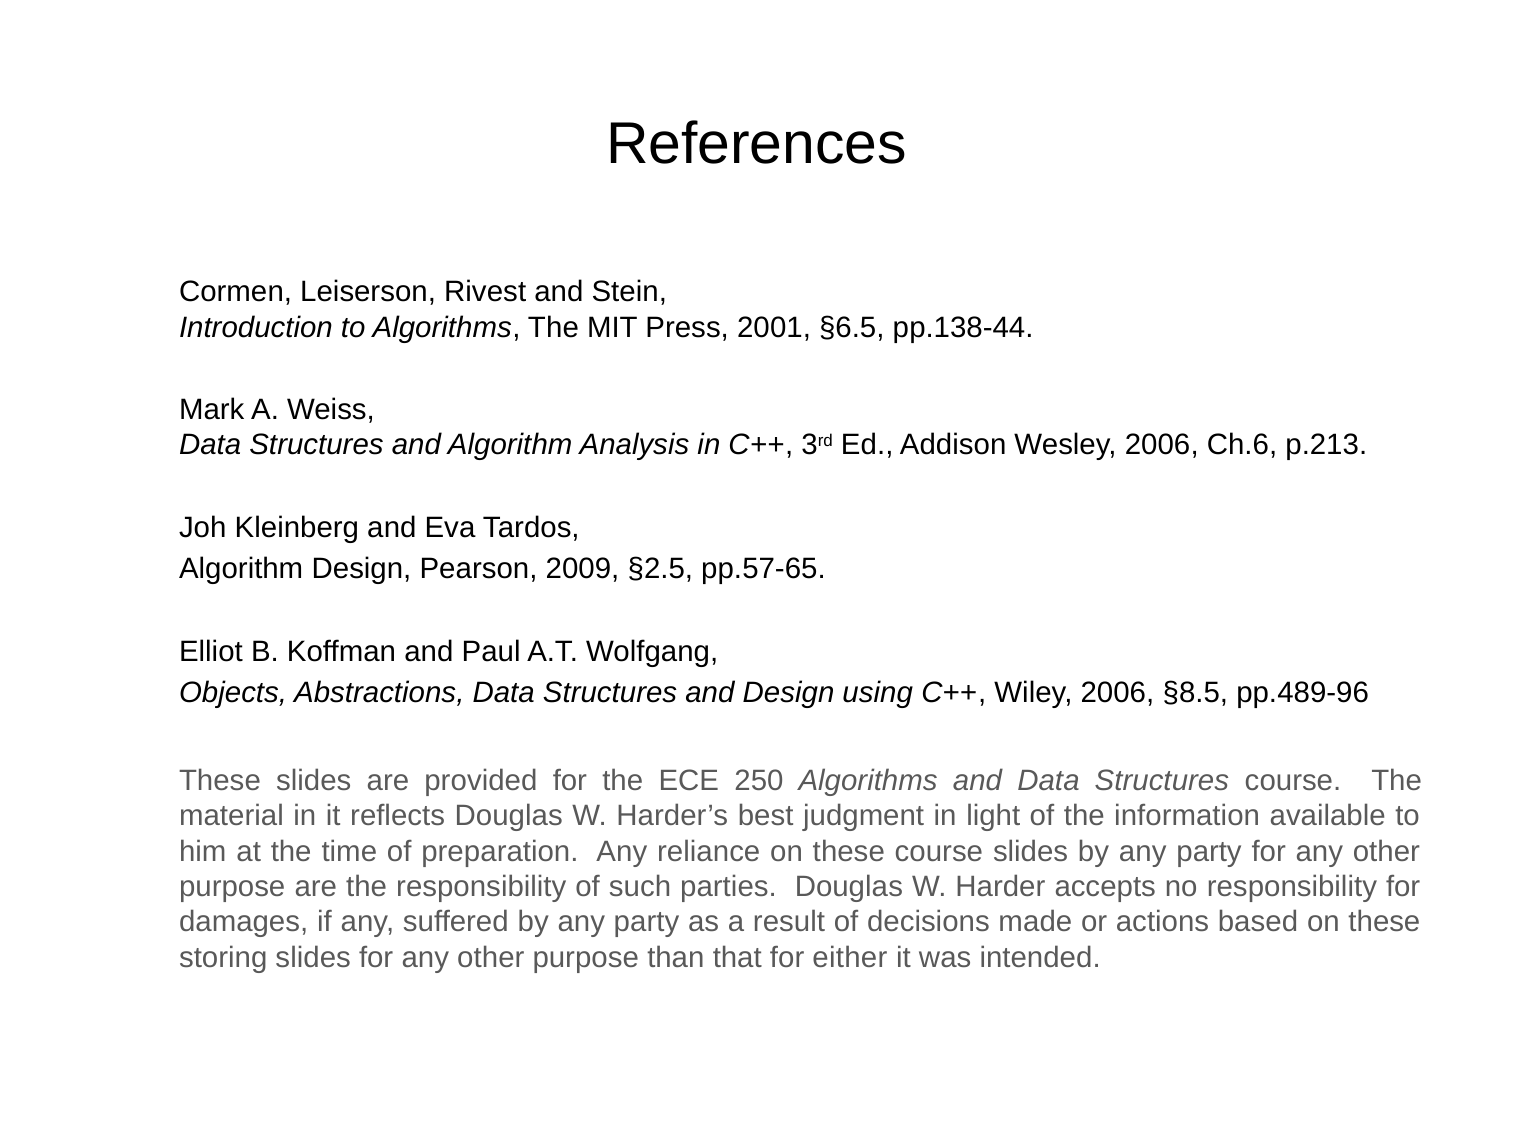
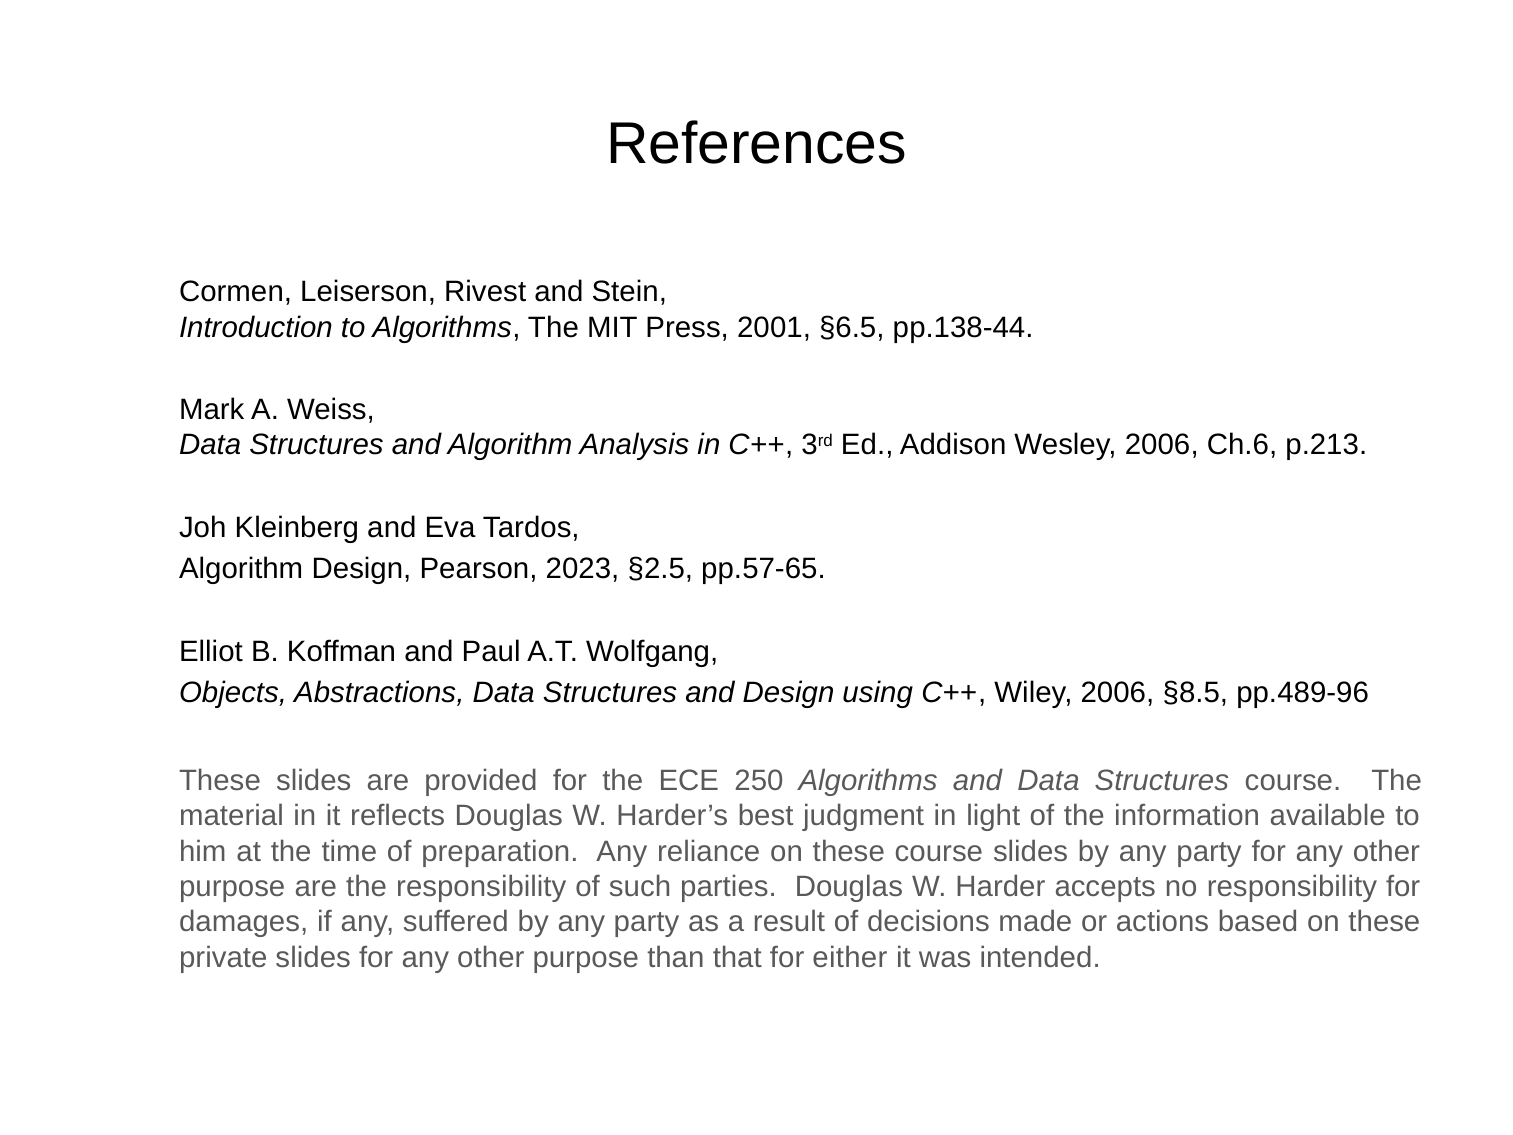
2009: 2009 -> 2023 (582, 569)
storing: storing -> private (223, 957)
